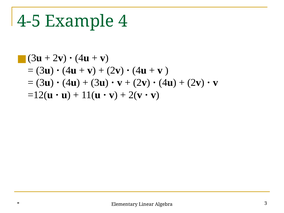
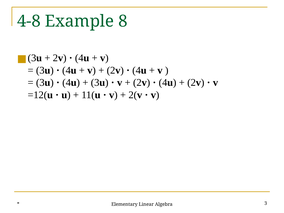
4-5: 4-5 -> 4-8 (29, 21)
4: 4 -> 8 (123, 21)
